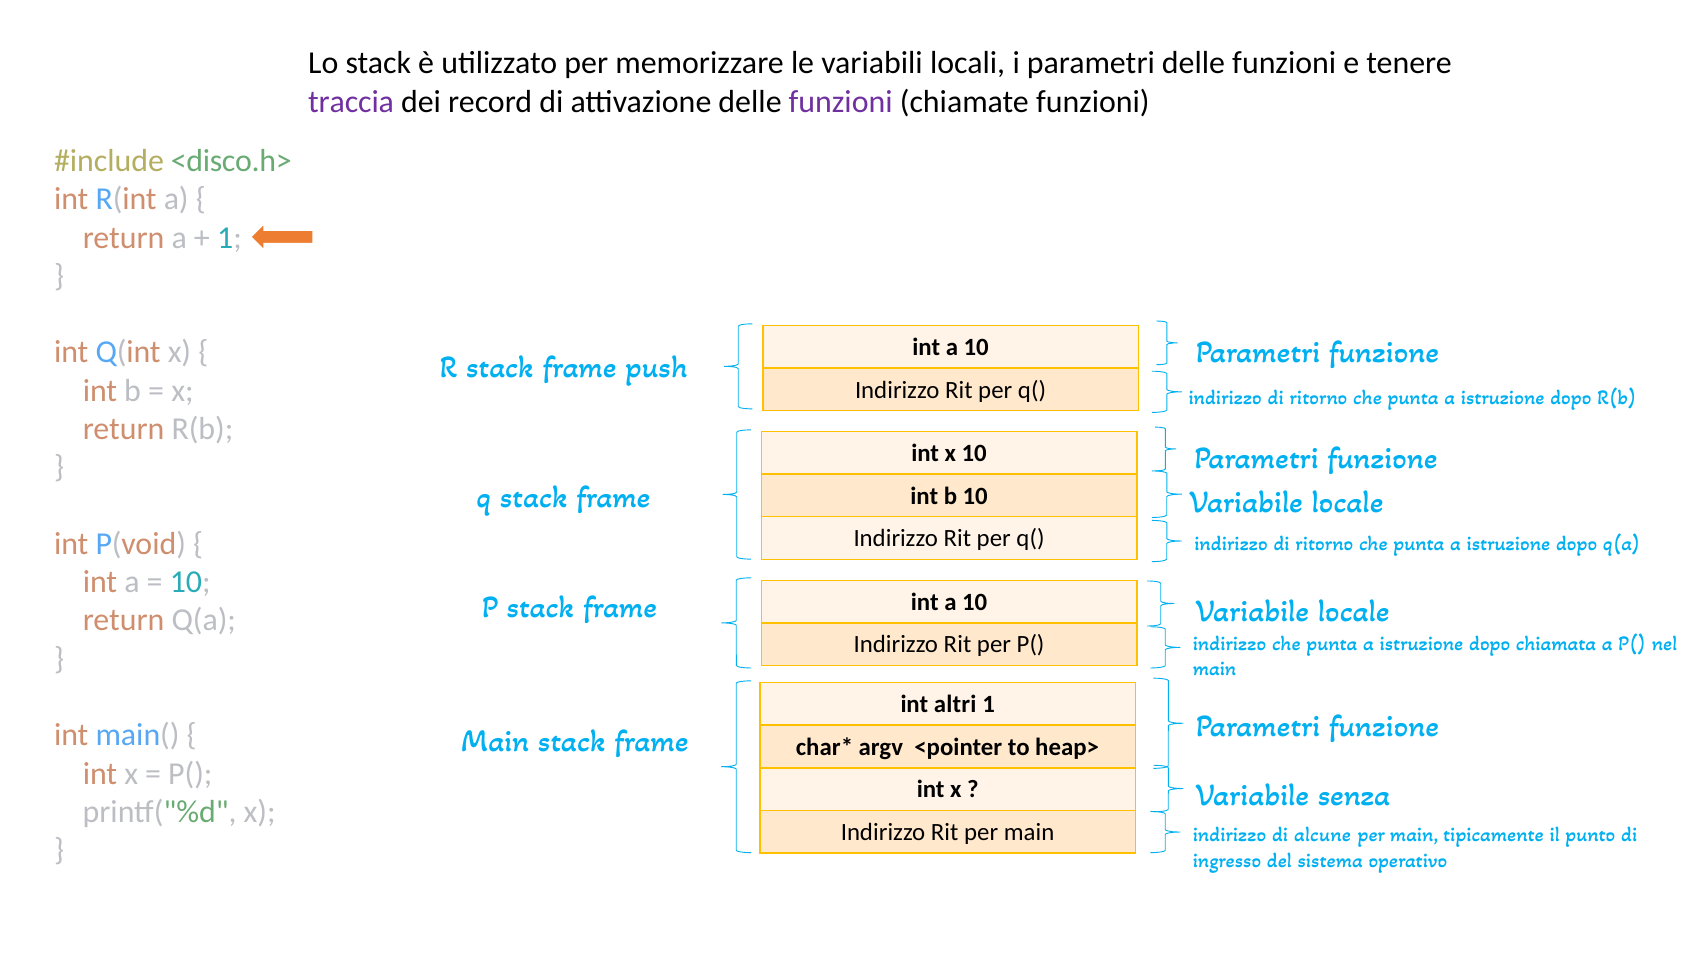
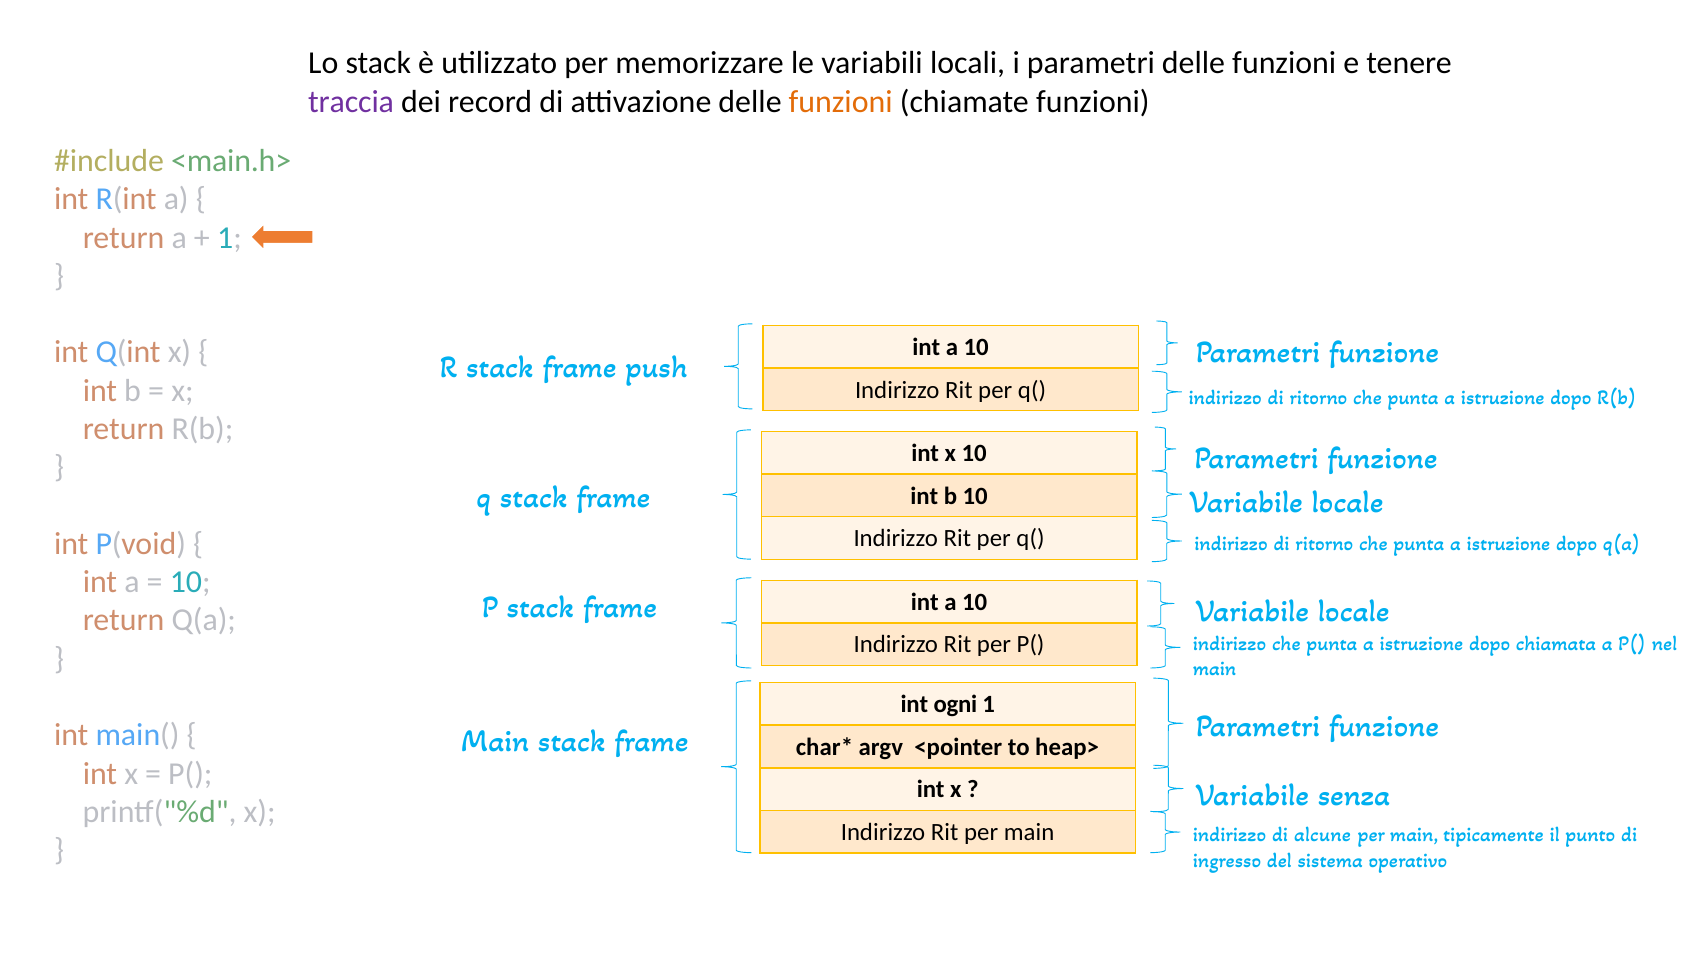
funzioni colour: purple -> orange (841, 102)
<disco.h>: <disco.h> -> <main.h> (231, 161)
altri: altri -> ogni (955, 704)
